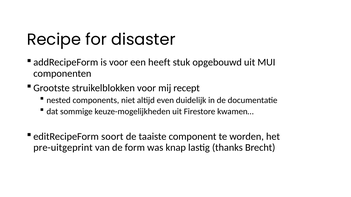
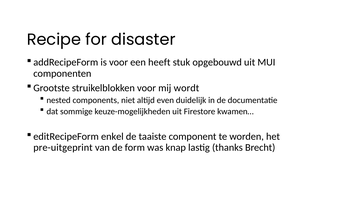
recept: recept -> wordt (186, 88)
soort: soort -> enkel (112, 137)
